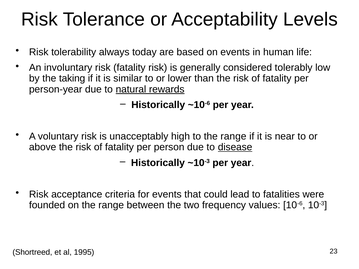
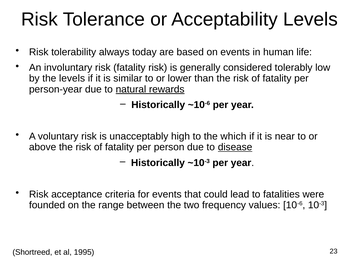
the taking: taking -> levels (72, 79)
to the range: range -> which (233, 137)
